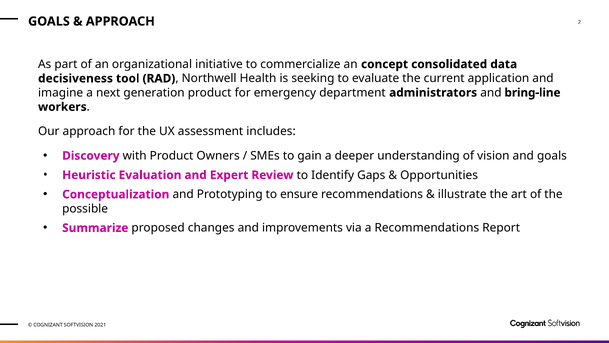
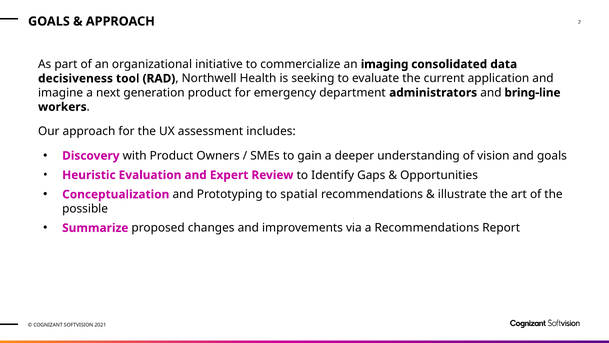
concept: concept -> imaging (385, 64)
ensure: ensure -> spatial (299, 194)
